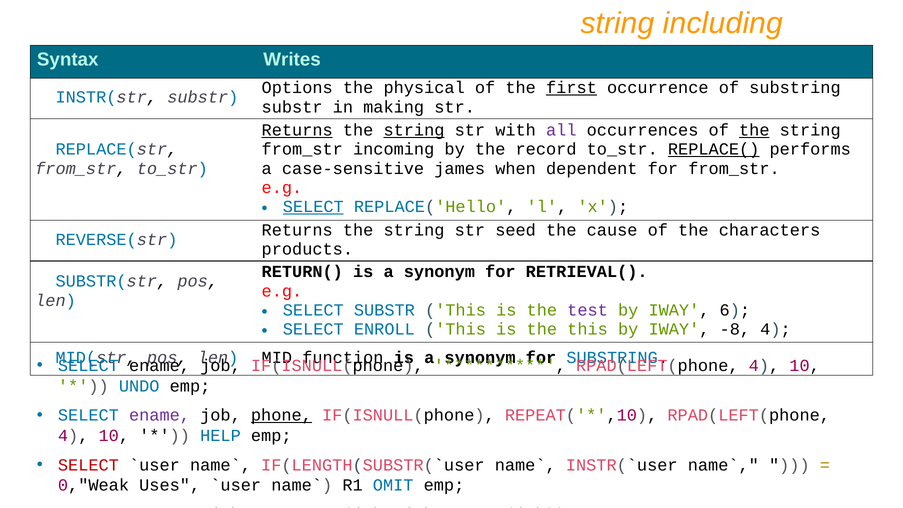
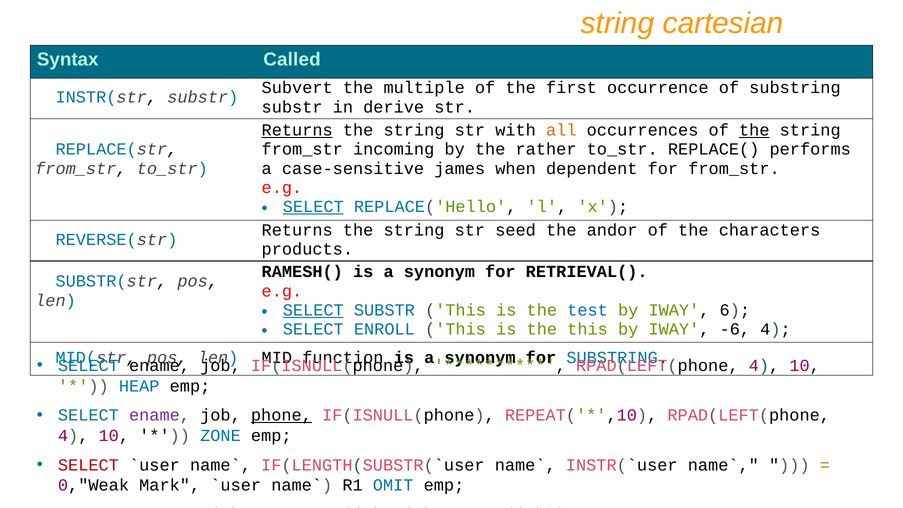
including: including -> cartesian (723, 24)
Writes: Writes -> Called (292, 60)
Options: Options -> Subvert (297, 88)
physical: physical -> multiple (424, 88)
first underline: present -> none (571, 88)
making: making -> derive (394, 107)
string underline: present -> none (414, 130)
all colour: purple -> orange (561, 130)
record: record -> rather (546, 149)
REPLACE( underline: present -> none (714, 149)
cause: cause -> andor (612, 230)
RETURN(: RETURN( -> RAMESH( (302, 272)
SELECT underline: none -> present (313, 310)
test colour: purple -> blue (588, 310)
-8: -8 -> -6 (735, 329)
UNDO: UNDO -> HEAP (139, 386)
HELP: HELP -> ZONE (220, 436)
Uses: Uses -> Mark (170, 485)
